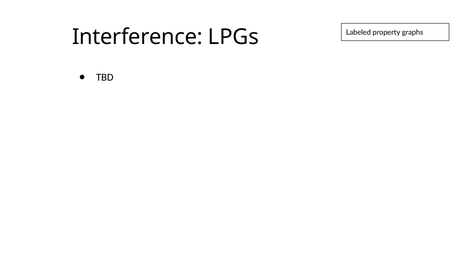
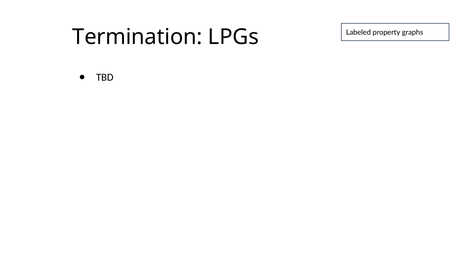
Interference: Interference -> Termination (137, 37)
